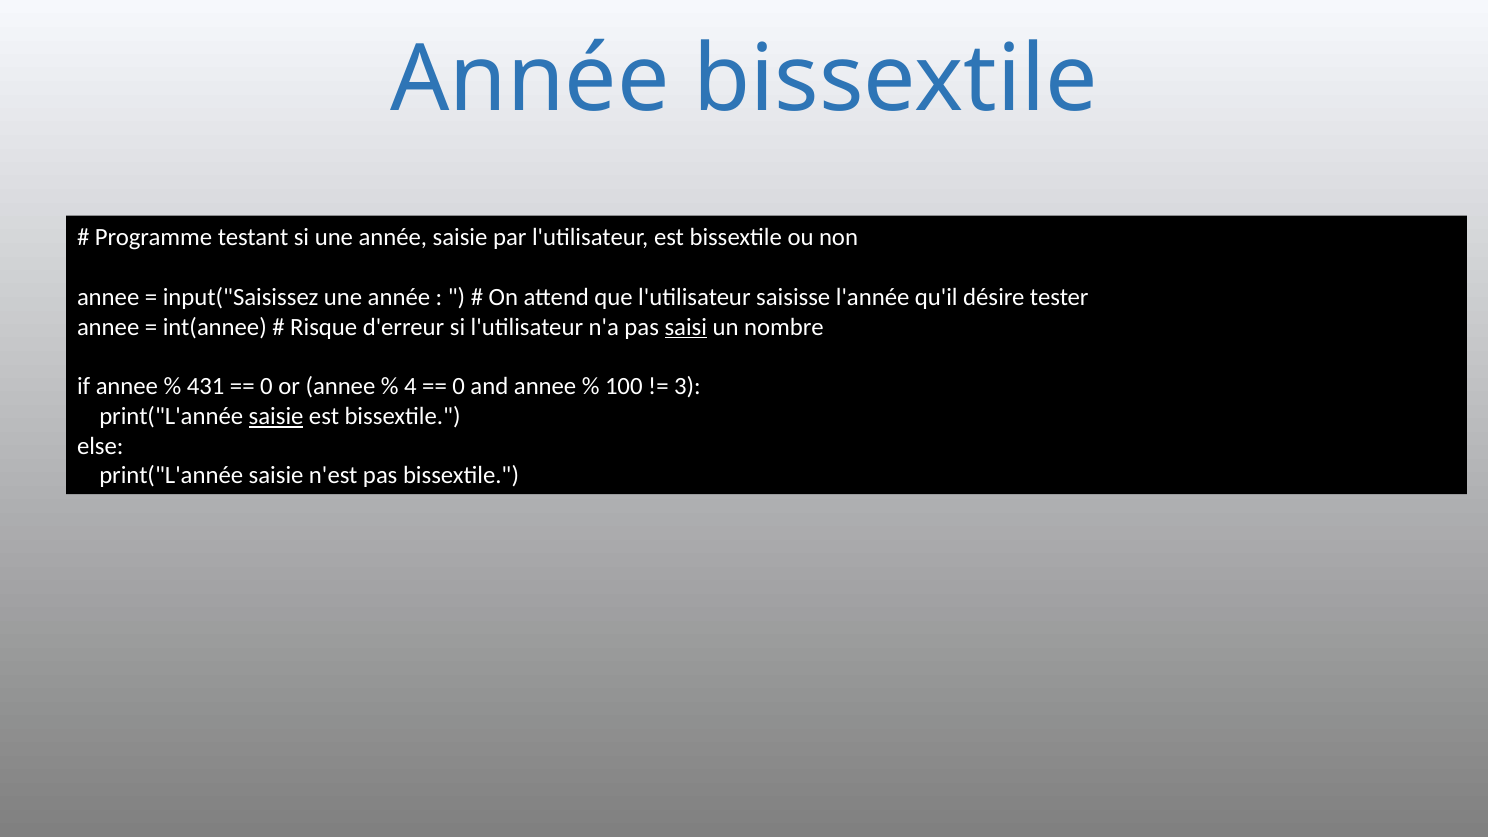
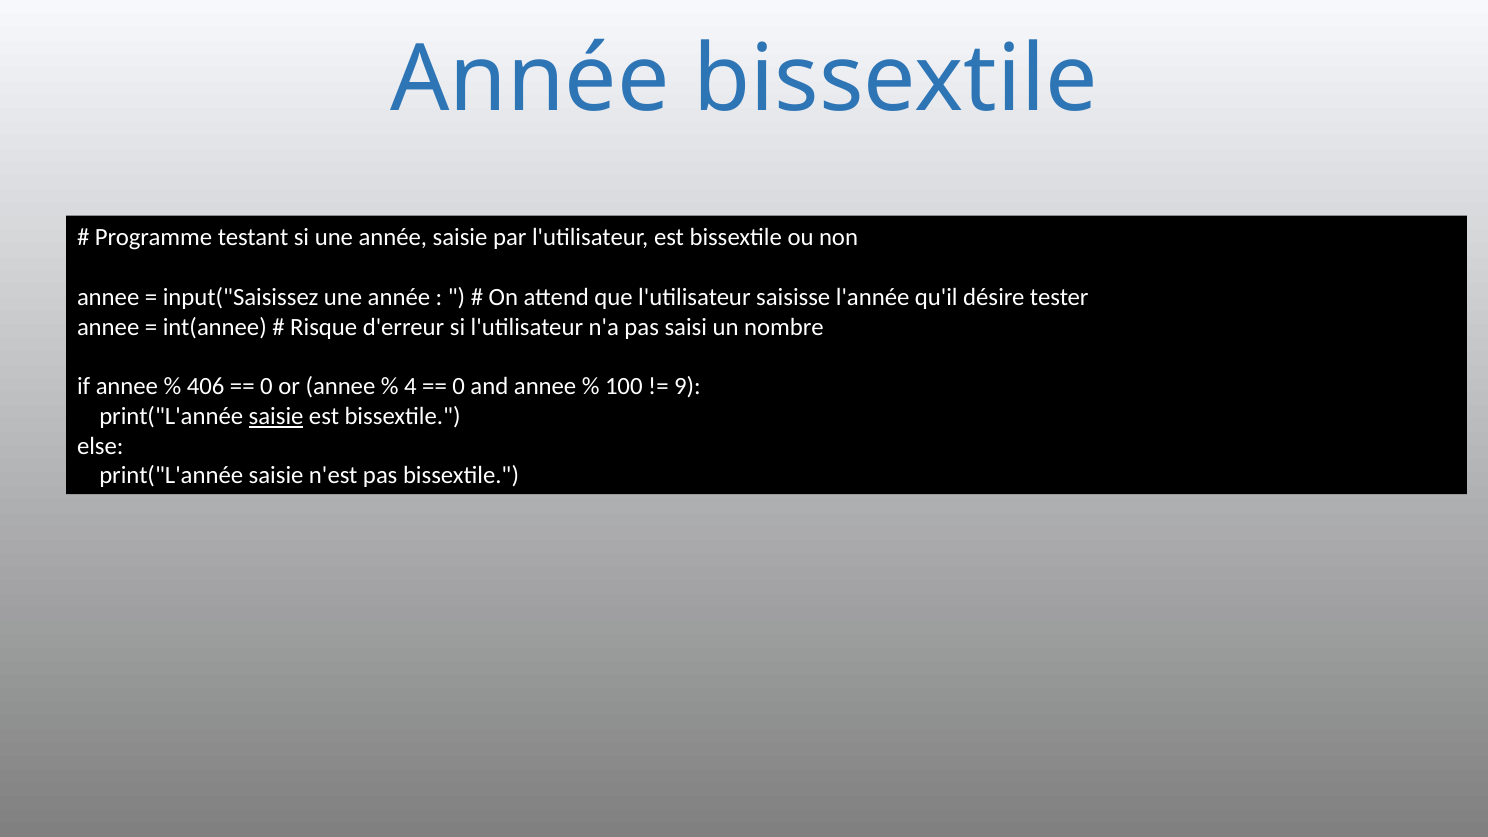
saisi underline: present -> none (686, 327)
431: 431 -> 406 (206, 386)
3: 3 -> 9 (687, 386)
